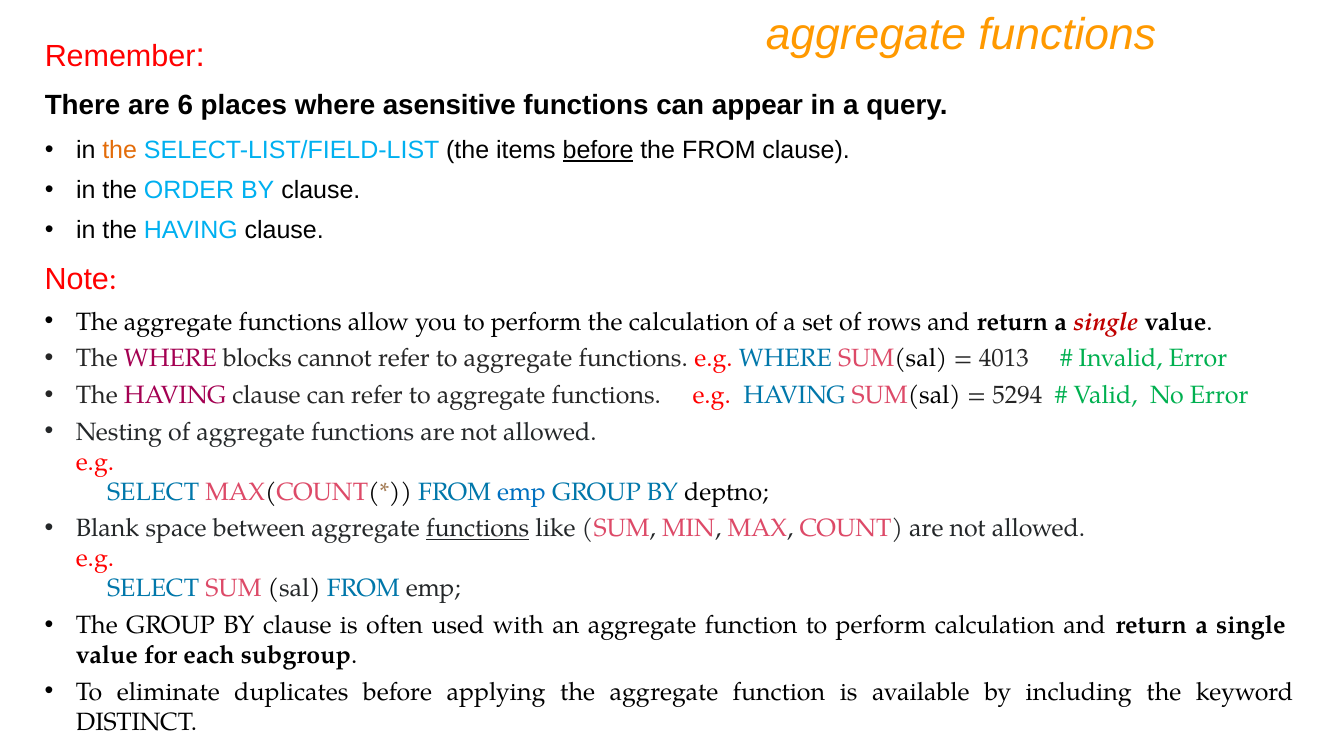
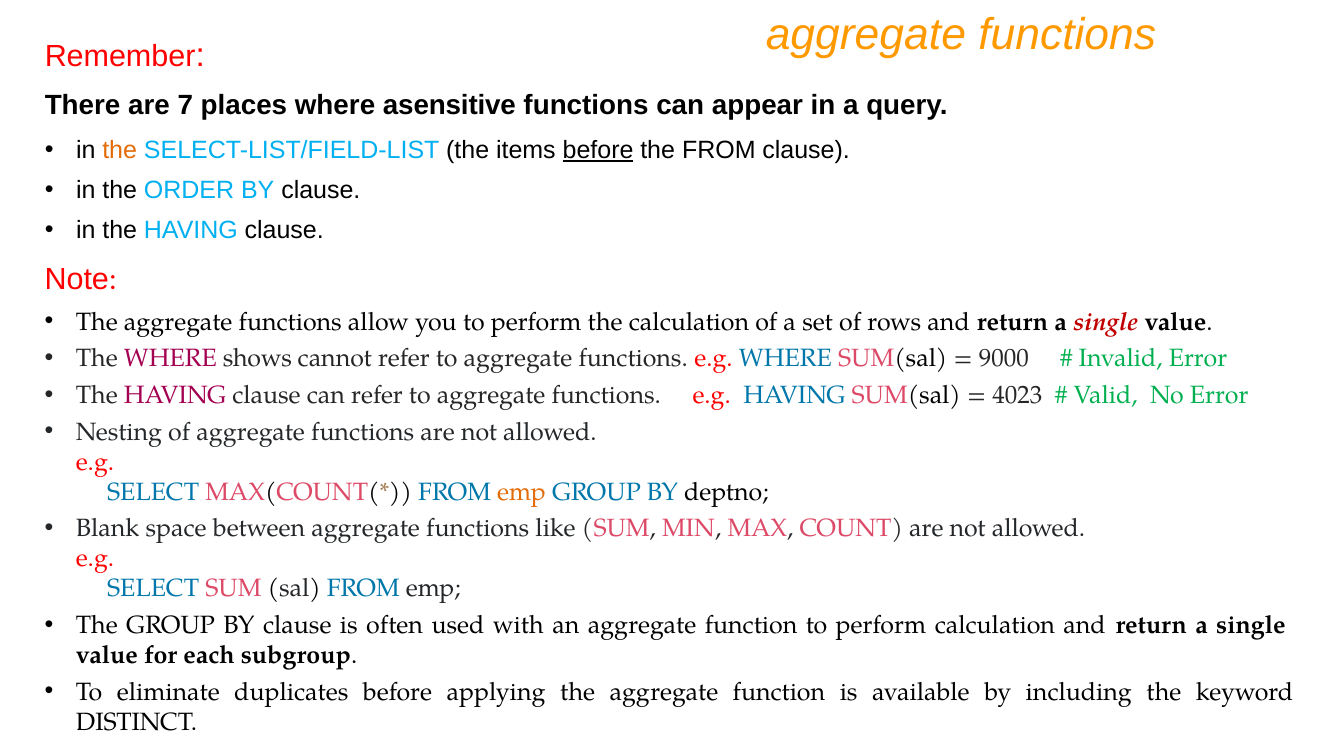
6: 6 -> 7 (185, 105)
blocks: blocks -> shows (257, 359)
4013: 4013 -> 9000 (1004, 359)
5294: 5294 -> 4023 (1017, 395)
emp colour: blue -> orange (522, 492)
functions underline: present -> none (478, 529)
